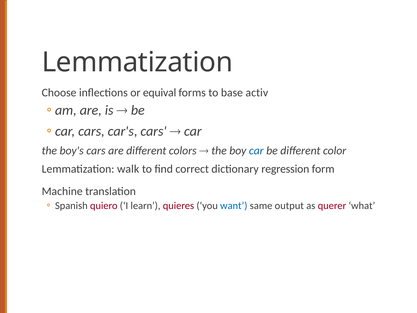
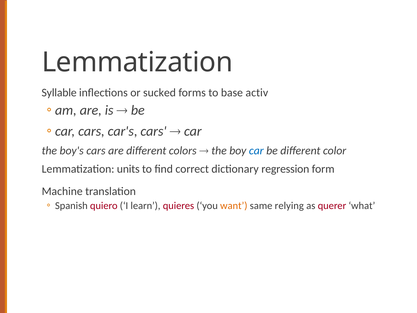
Choose: Choose -> Syllable (59, 92)
equival: equival -> sucked (160, 92)
walk: walk -> units (128, 169)
want colour: blue -> orange (234, 205)
output: output -> relying (289, 205)
